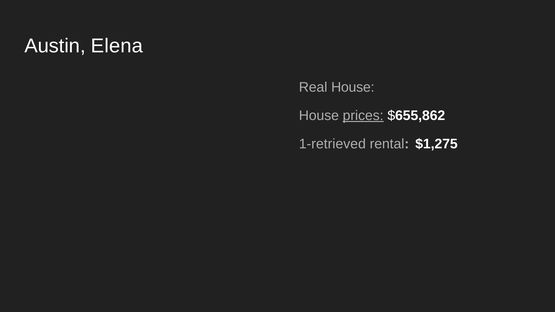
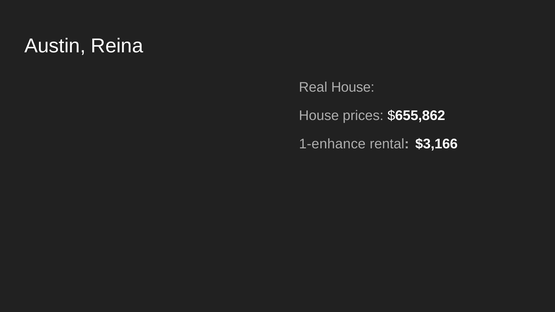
Elena: Elena -> Reina (117, 46)
prices underline: present -> none (363, 116)
1-retrieved: 1-retrieved -> 1-enhance (332, 144)
$1,275: $1,275 -> $3,166 (436, 144)
